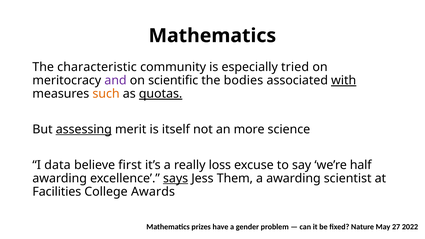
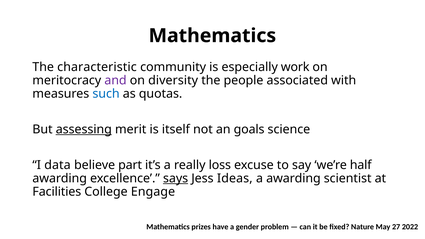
tried: tried -> work (295, 67)
scientific: scientific -> diversity (173, 80)
bodies: bodies -> people (244, 80)
with underline: present -> none (344, 80)
such colour: orange -> blue (106, 94)
quotas underline: present -> none (161, 94)
more: more -> goals (249, 129)
first: first -> part (130, 165)
Them: Them -> Ideas (235, 178)
Awards: Awards -> Engage (153, 192)
